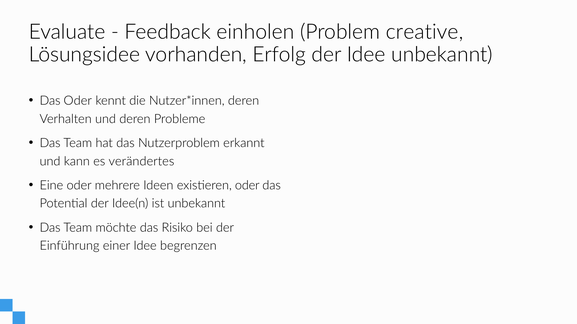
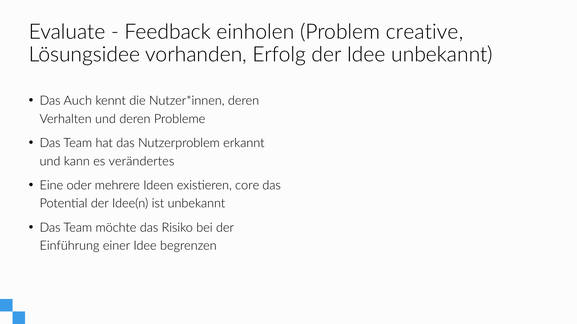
Das Oder: Oder -> Auch (78, 101)
existieren oder: oder -> core (247, 186)
